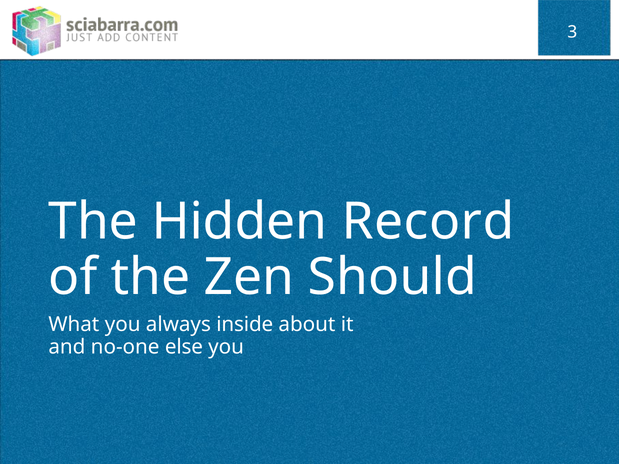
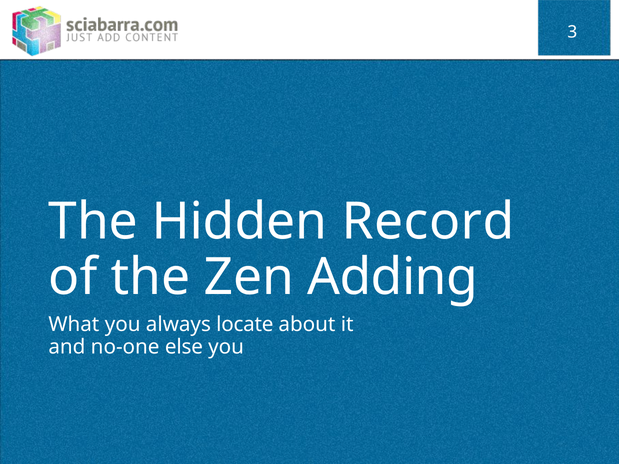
Should: Should -> Adding (393, 278)
inside: inside -> locate (245, 325)
